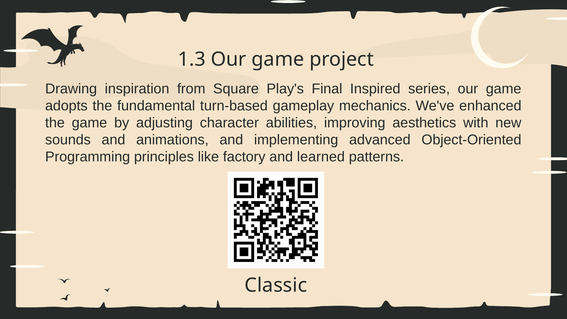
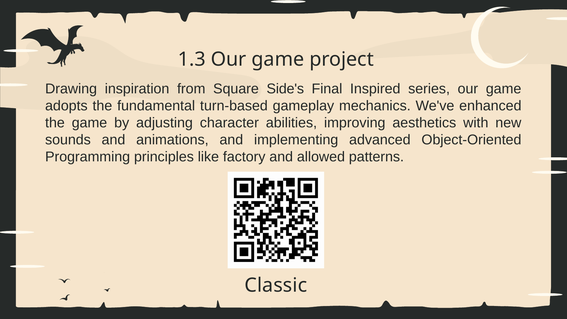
Play's: Play's -> Side's (285, 89)
learned: learned -> allowed (321, 157)
